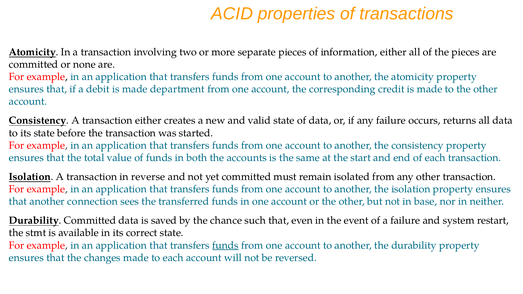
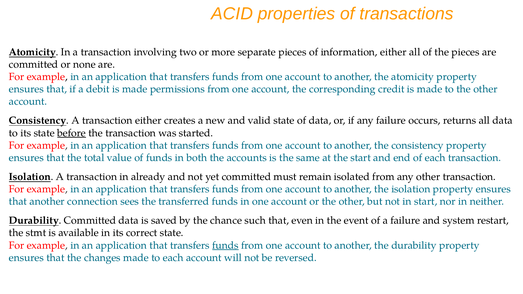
department: department -> permissions (177, 89)
before underline: none -> present (72, 133)
reverse: reverse -> already (148, 177)
in base: base -> start (426, 202)
